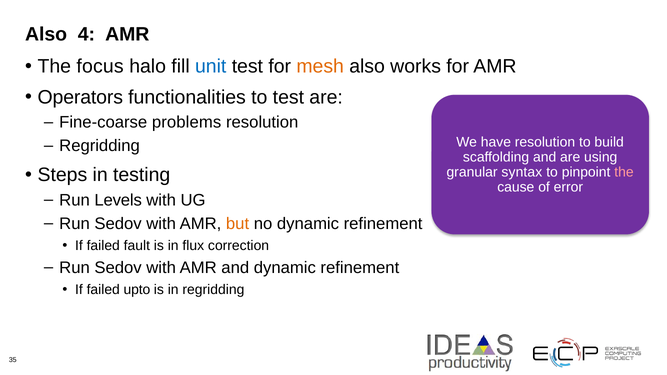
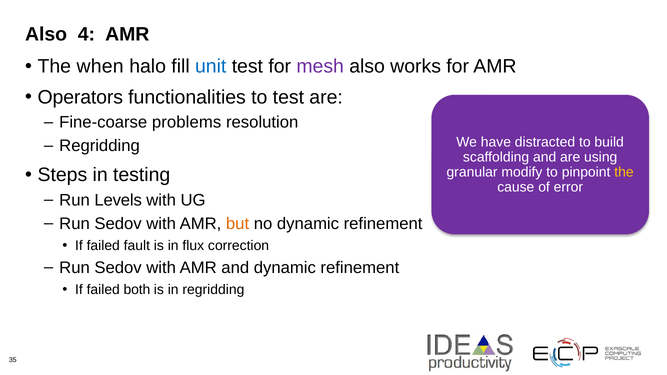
focus: focus -> when (100, 66)
mesh colour: orange -> purple (320, 66)
have resolution: resolution -> distracted (545, 142)
syntax: syntax -> modify (522, 172)
the colour: pink -> yellow (624, 172)
upto: upto -> both (137, 290)
